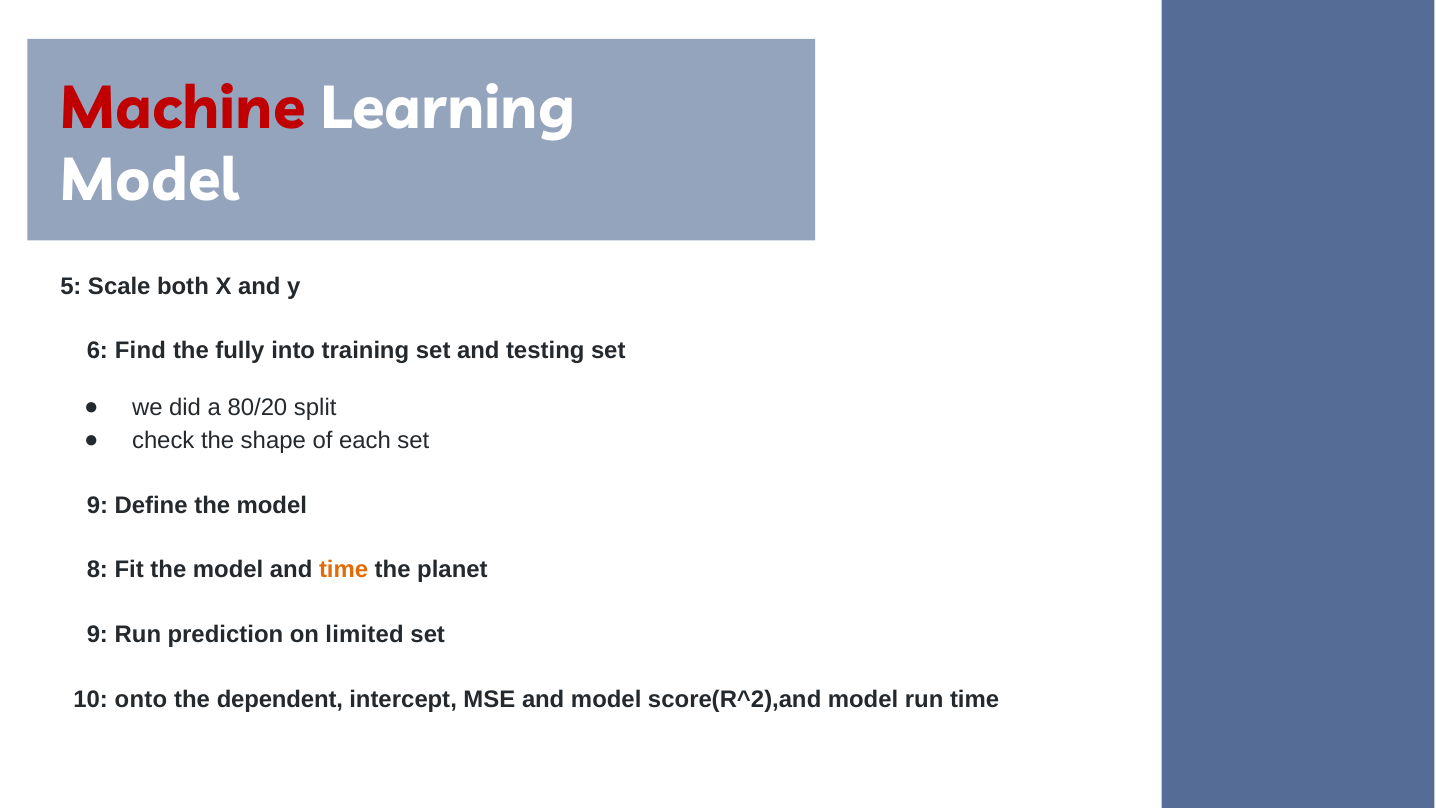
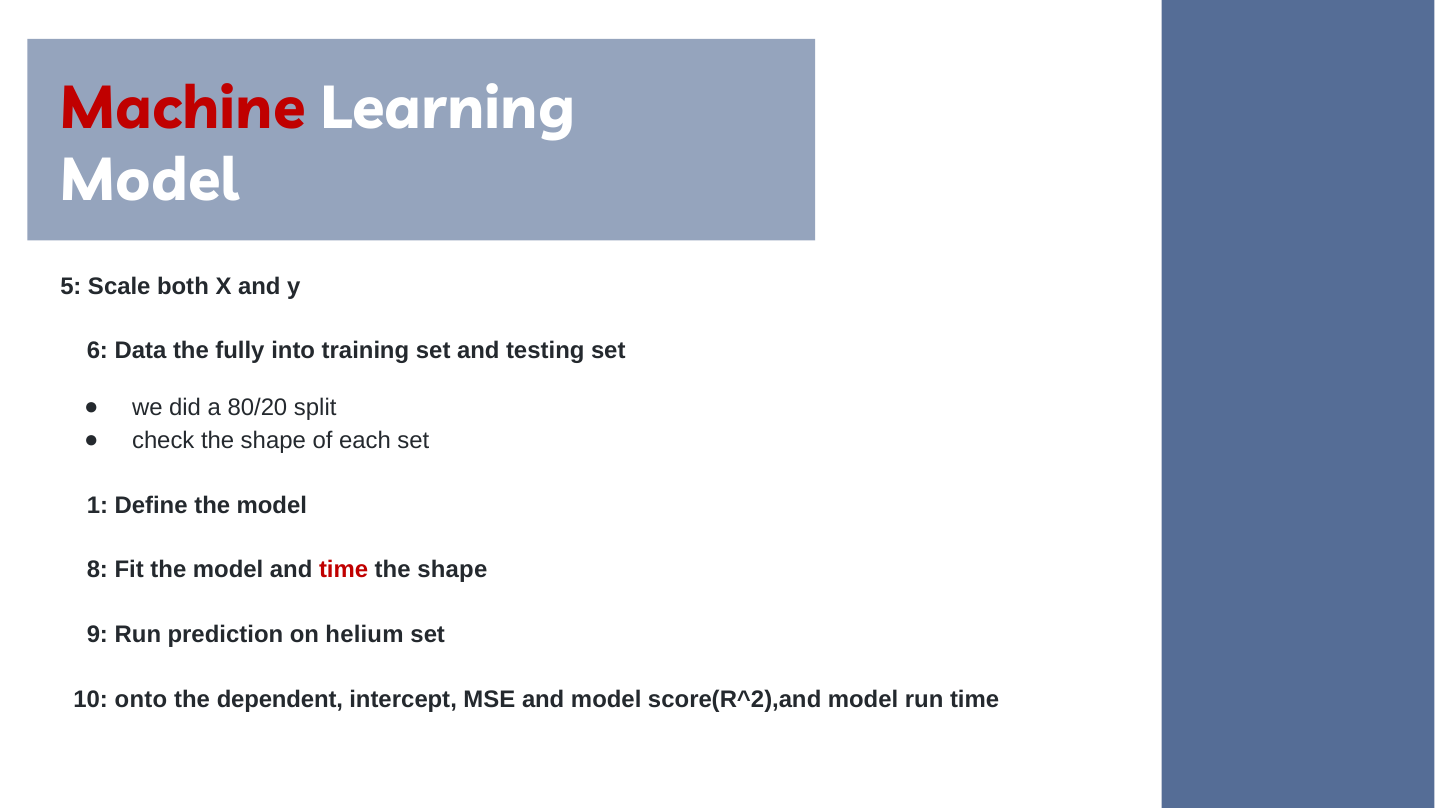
Find: Find -> Data (140, 351)
9: 9 -> 1 (97, 505)
time colour: orange -> red (344, 570)
planet: planet -> shape (452, 570)
limited: limited -> helium (365, 634)
